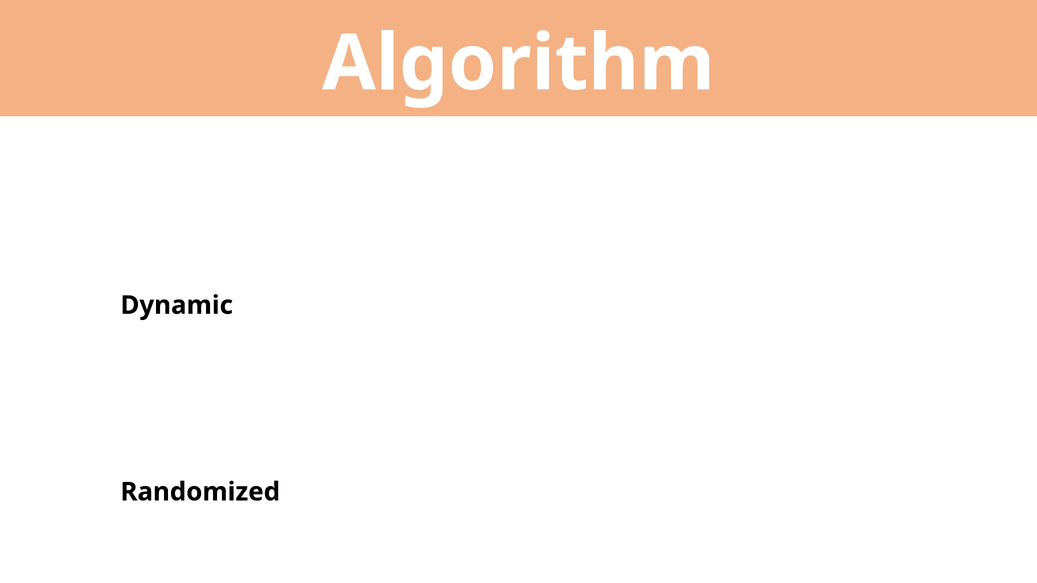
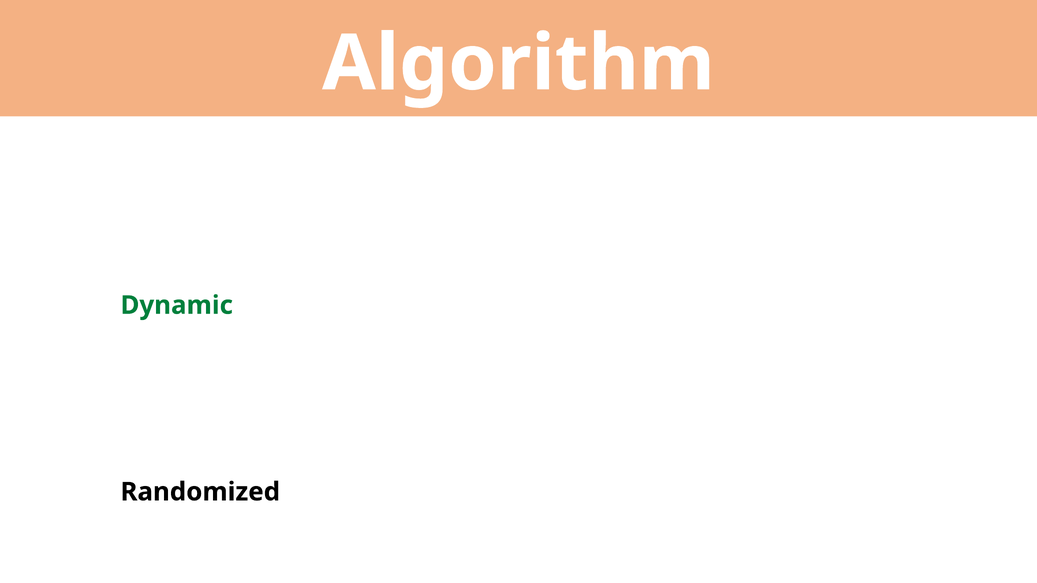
Dynamic colour: black -> green (177, 305)
